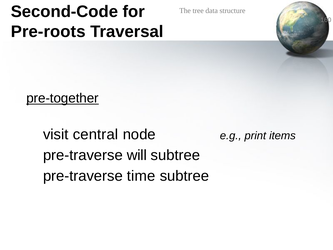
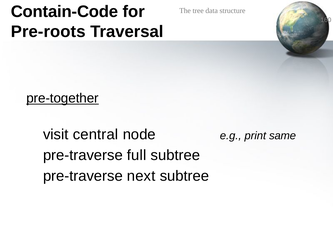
Second-Code: Second-Code -> Contain-Code (65, 12)
items: items -> same (283, 136)
will: will -> full (137, 155)
time: time -> next (141, 176)
